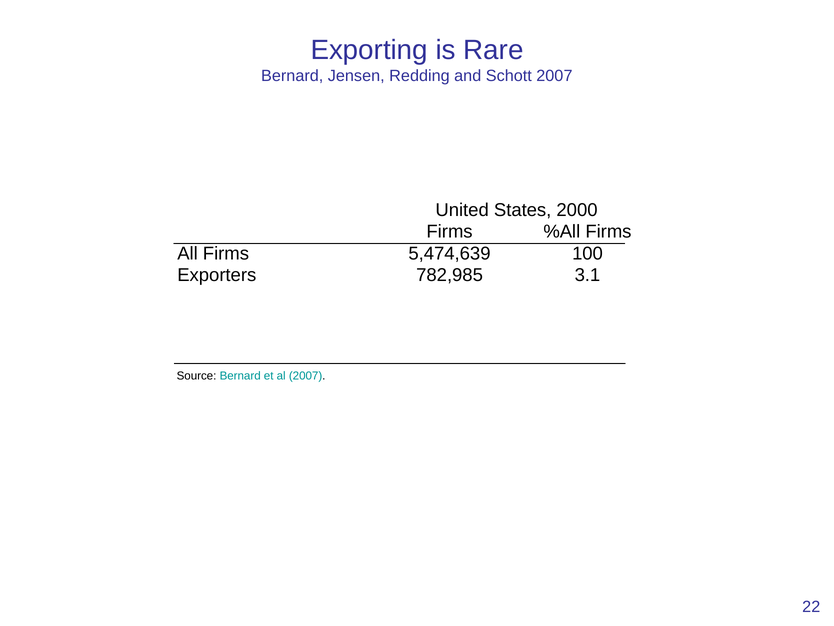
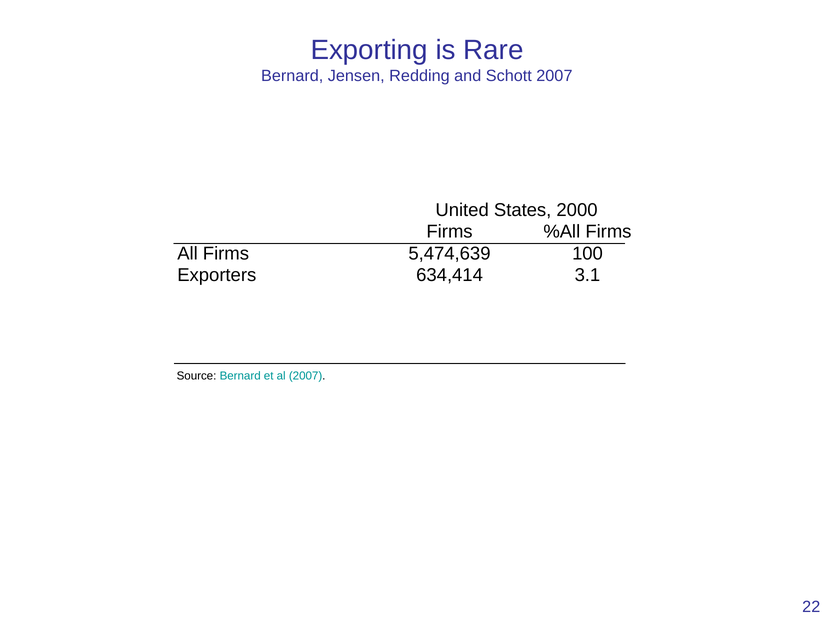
782,985: 782,985 -> 634,414 (450, 275)
